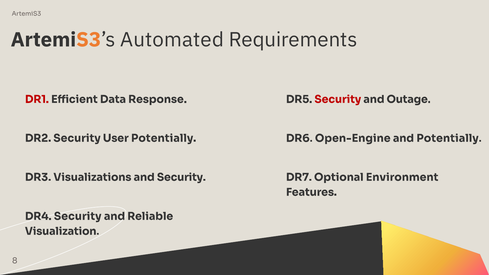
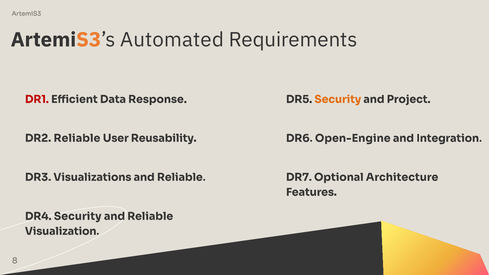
Security colour: red -> orange (338, 99)
Outage: Outage -> Project (409, 99)
DR2 Security: Security -> Reliable (77, 138)
User Potentially: Potentially -> Reusability (164, 138)
and Potentially: Potentially -> Integration (449, 138)
Security: Security -> Reliable (181, 177)
Environment: Environment -> Architecture (402, 177)
